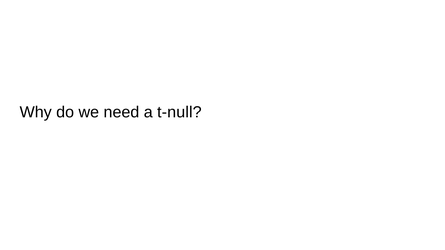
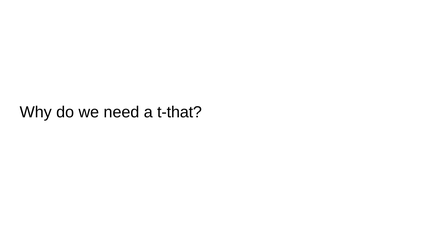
t-null: t-null -> t-that (180, 113)
